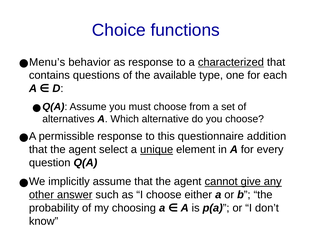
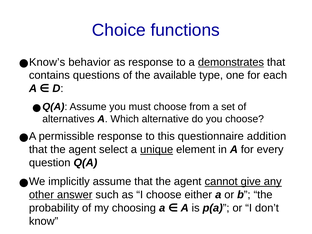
Menu’s: Menu’s -> Know’s (47, 62)
characterized: characterized -> demonstrates (231, 62)
